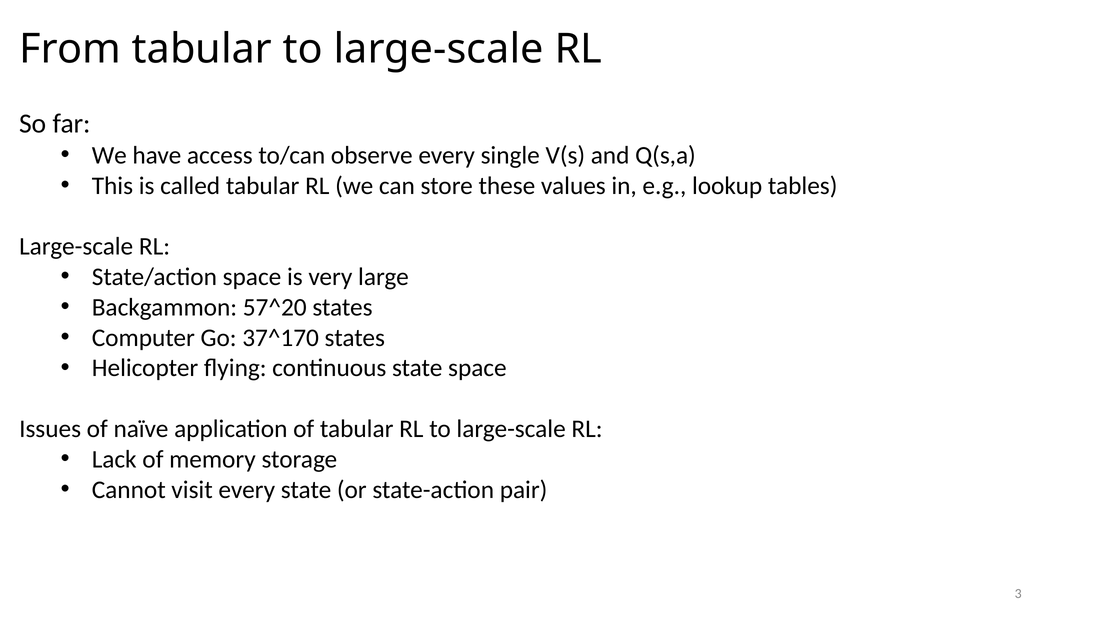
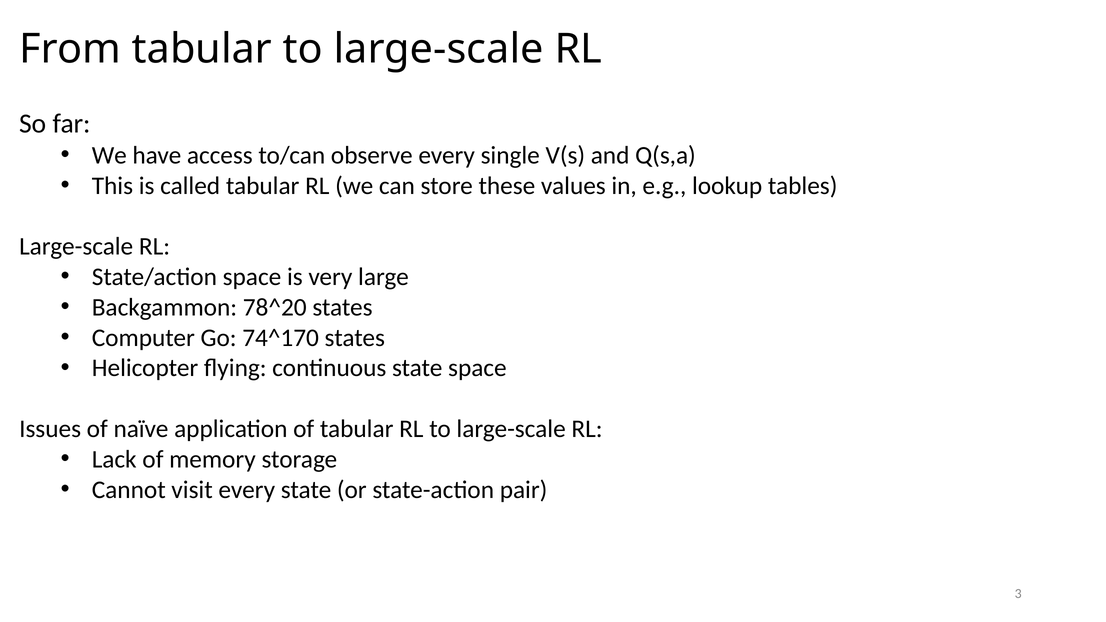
57^20: 57^20 -> 78^20 (275, 307)
37^170: 37^170 -> 74^170 (281, 338)
